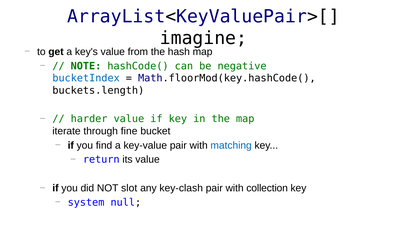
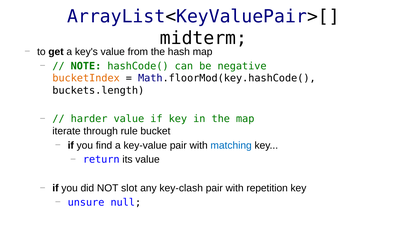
imagine: imagine -> midterm (203, 38)
bucketIndex colour: blue -> orange (86, 78)
fine: fine -> rule (129, 131)
collection: collection -> repetition (267, 188)
system: system -> unsure (86, 202)
